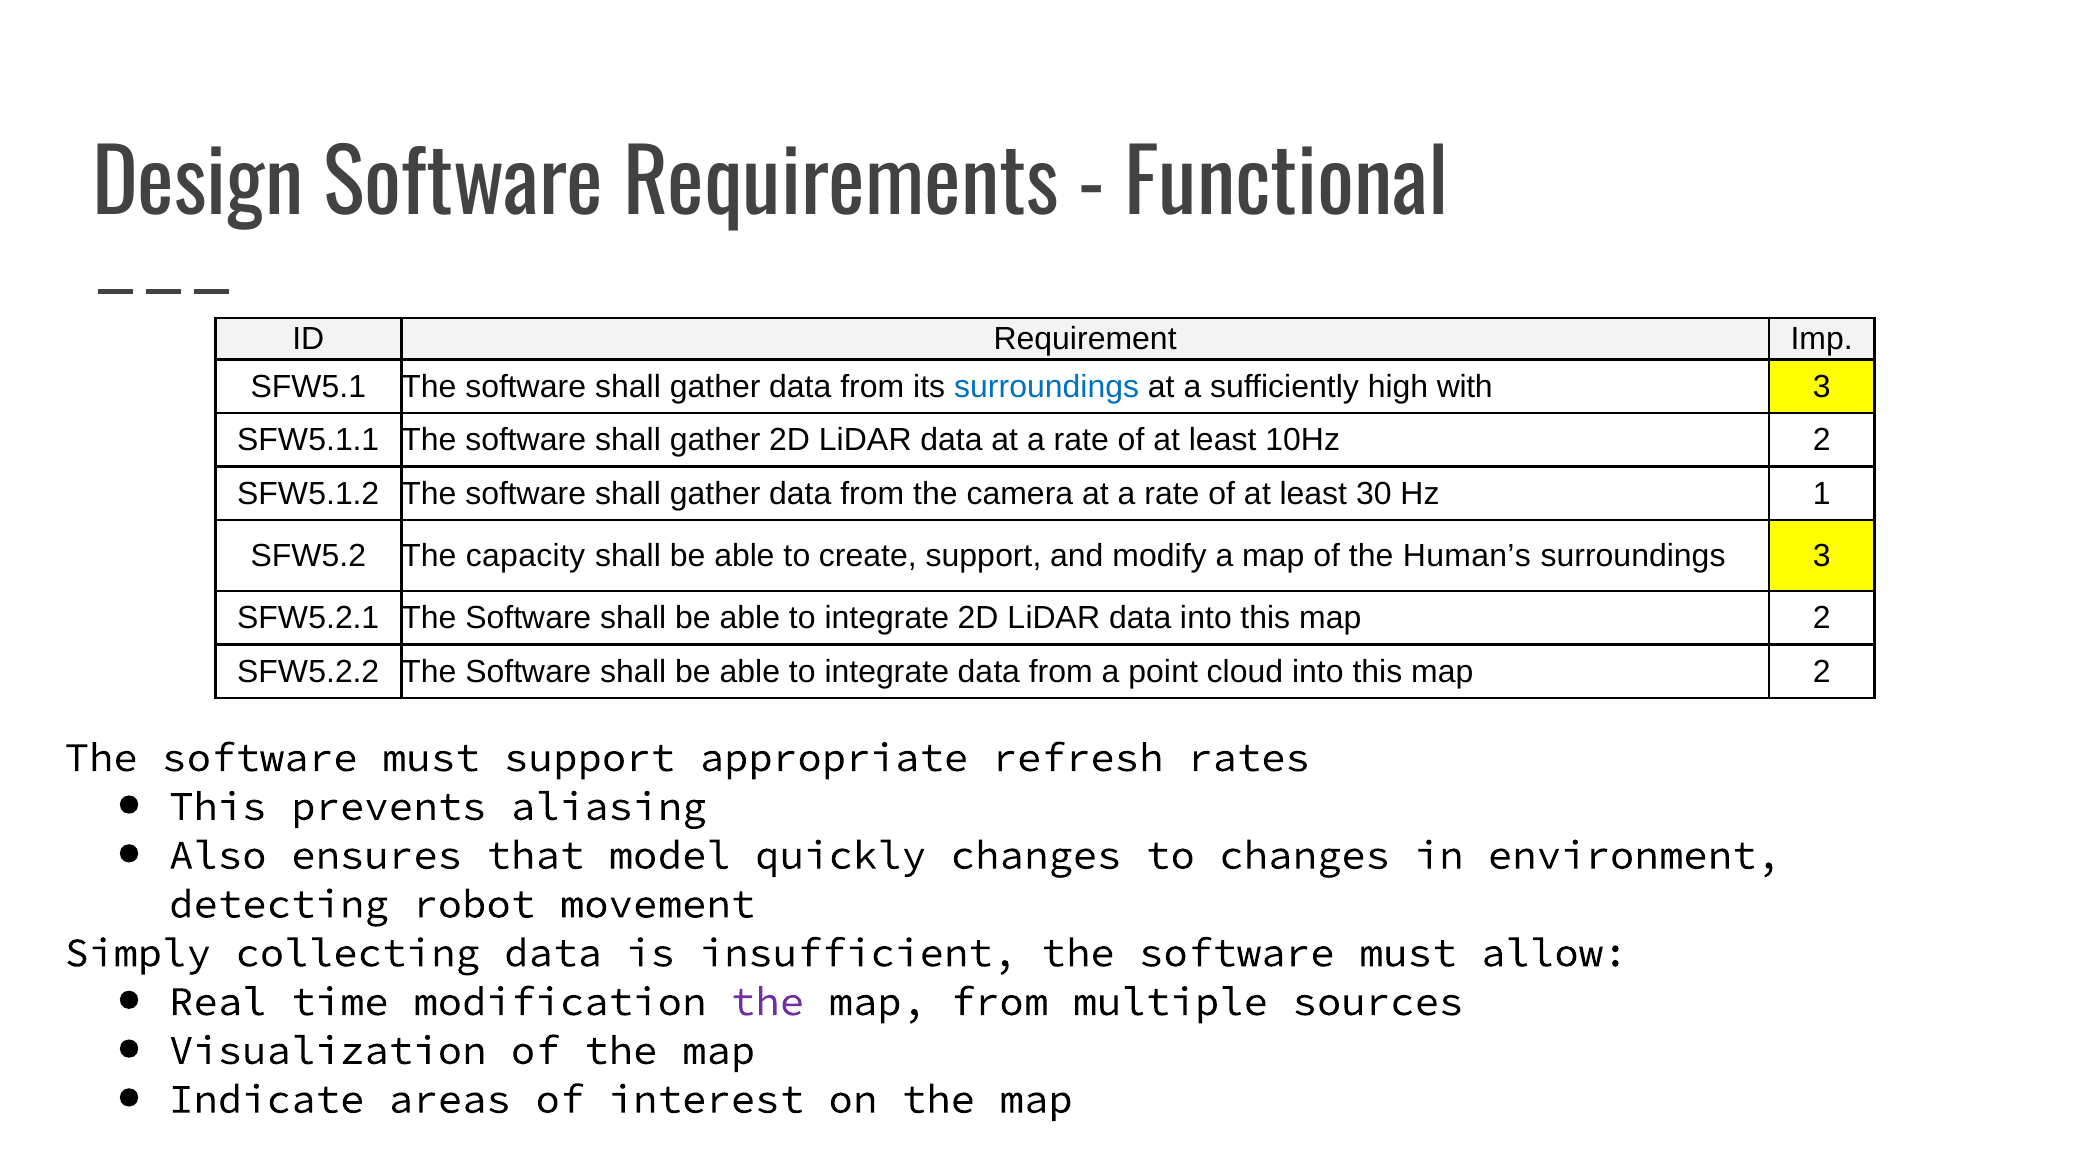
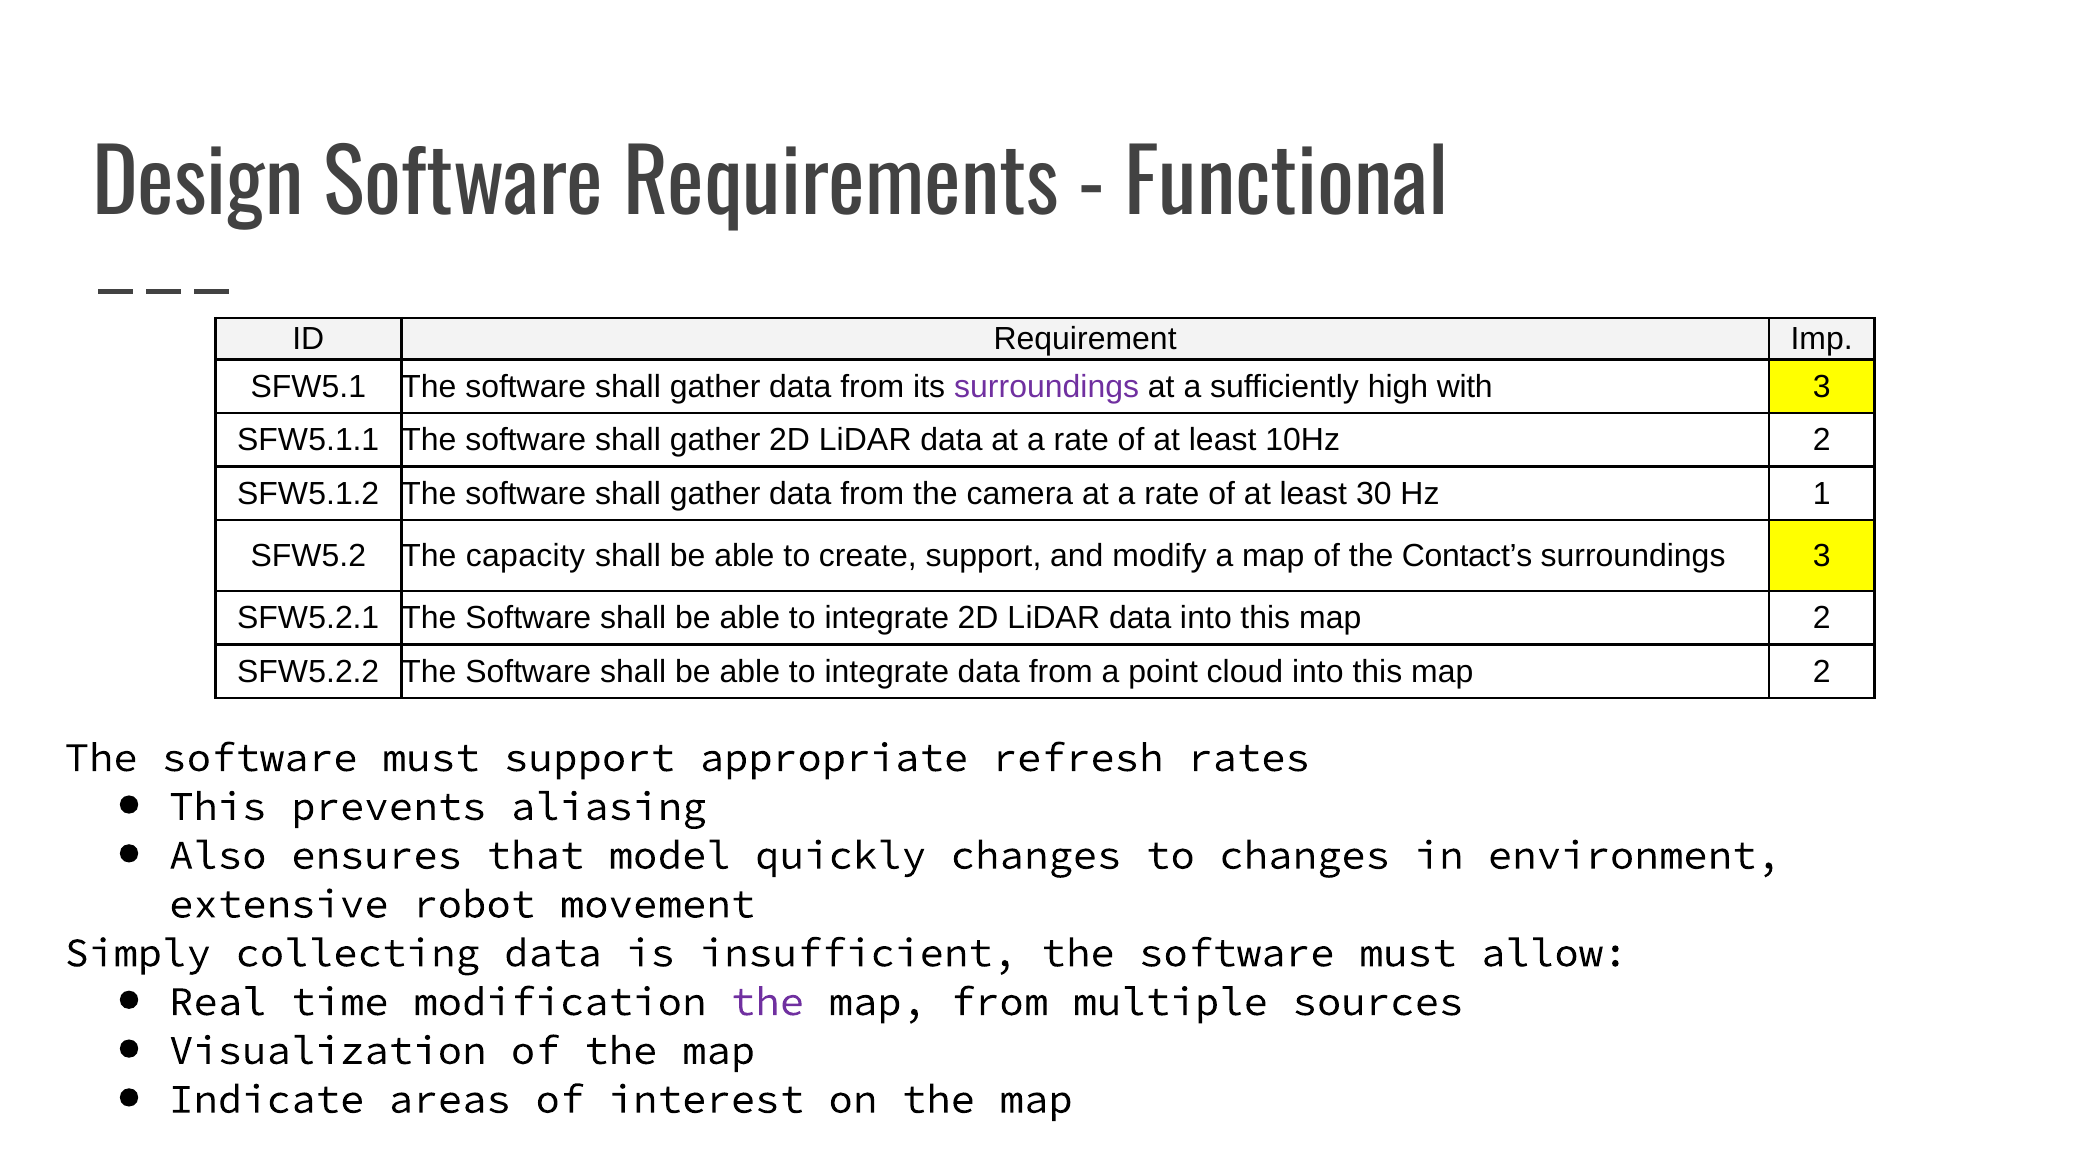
surroundings colour: blue -> purple (1047, 387)
Human’s: Human’s -> Contact’s (1467, 556)
detecting: detecting -> extensive (279, 904)
